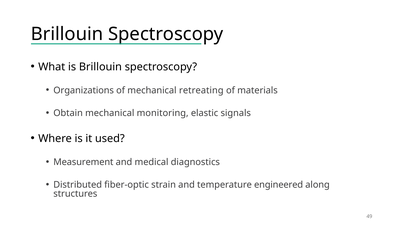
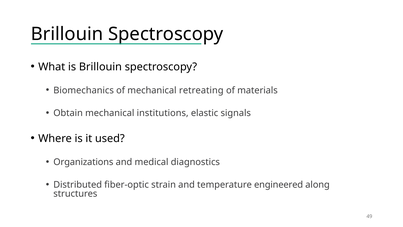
Organizations: Organizations -> Biomechanics (84, 90)
monitoring: monitoring -> institutions (163, 113)
Measurement: Measurement -> Organizations (83, 162)
